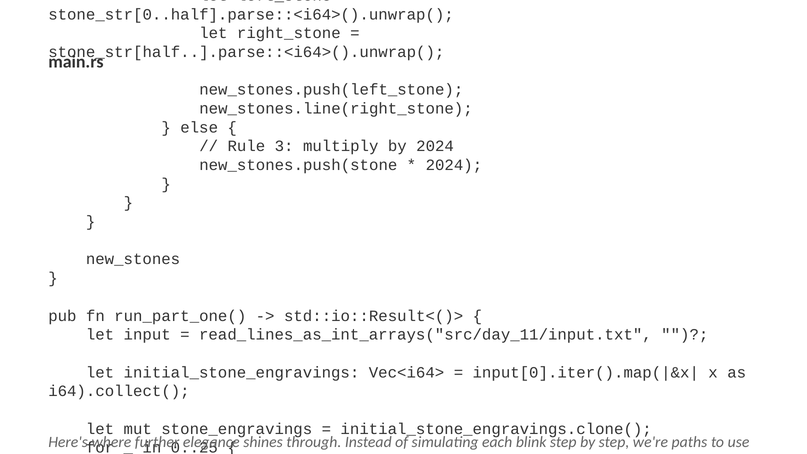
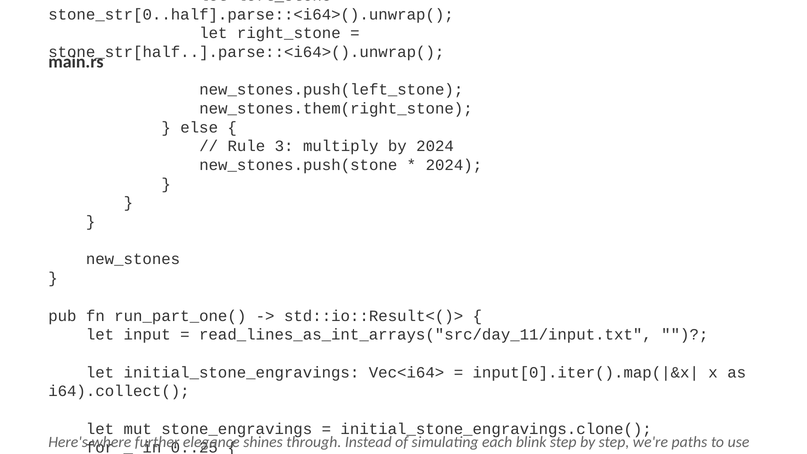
new_stones.line(right_stone: new_stones.line(right_stone -> new_stones.them(right_stone (336, 109)
